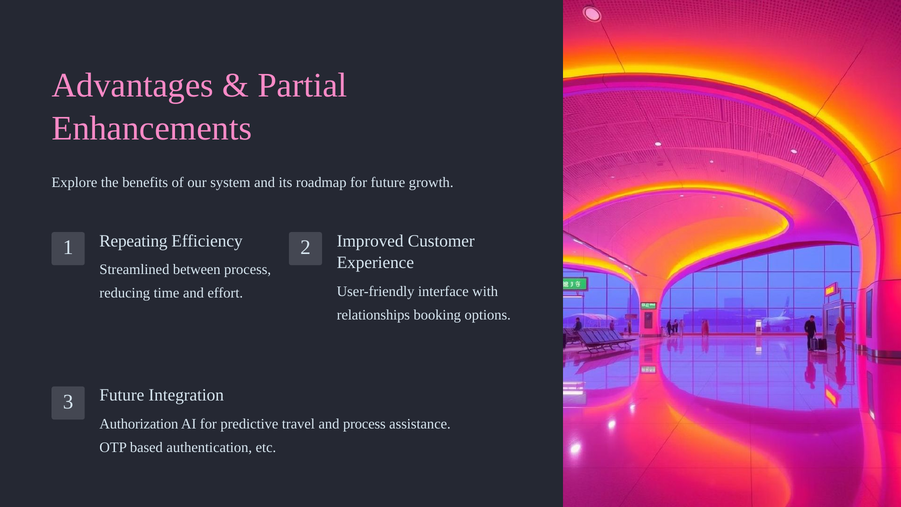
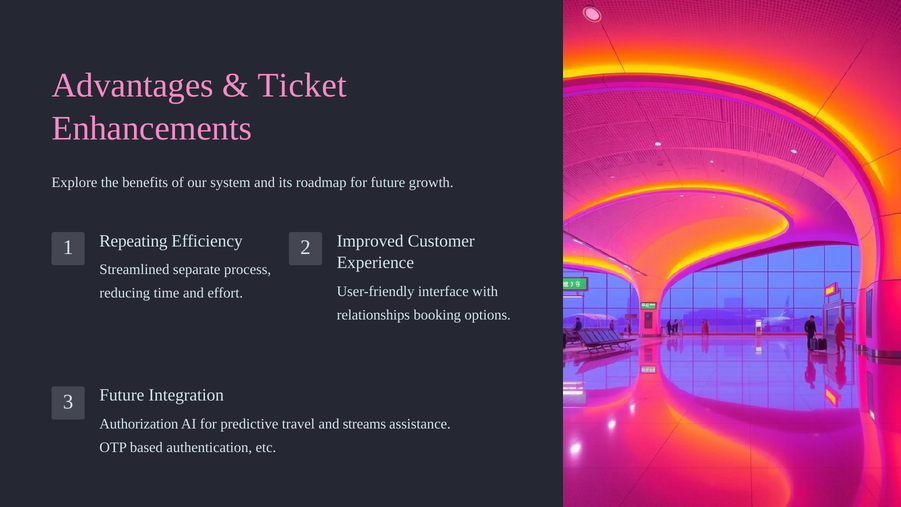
Partial: Partial -> Ticket (302, 86)
between: between -> separate (197, 270)
and process: process -> streams (364, 424)
